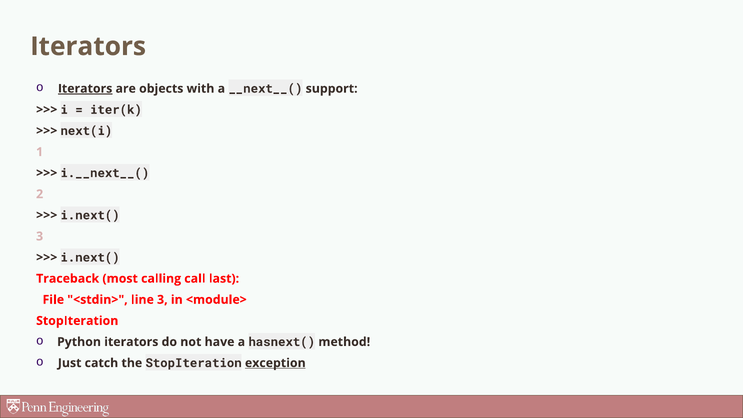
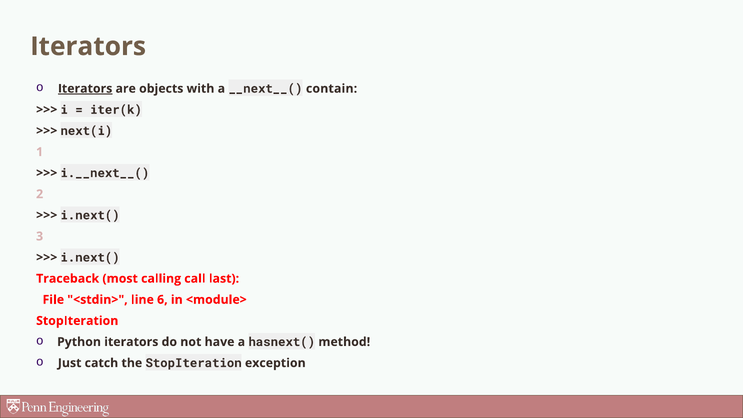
support: support -> contain (332, 89)
line 3: 3 -> 6 (162, 300)
exception underline: present -> none (275, 363)
